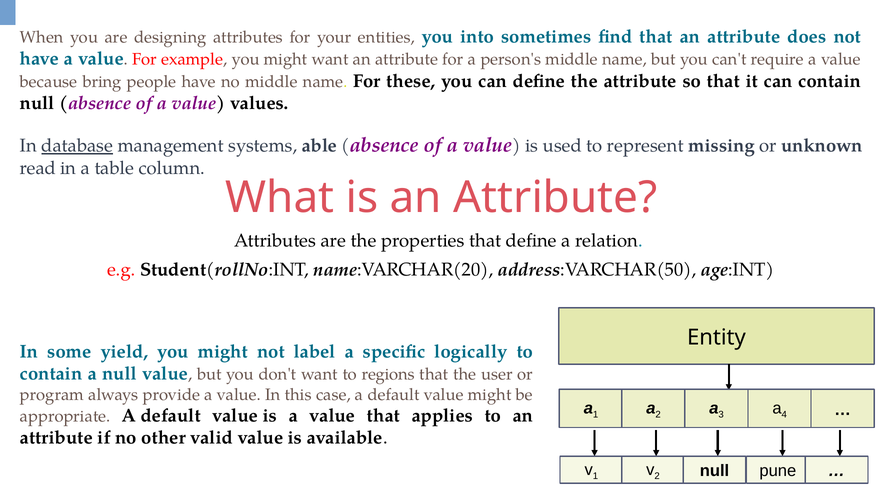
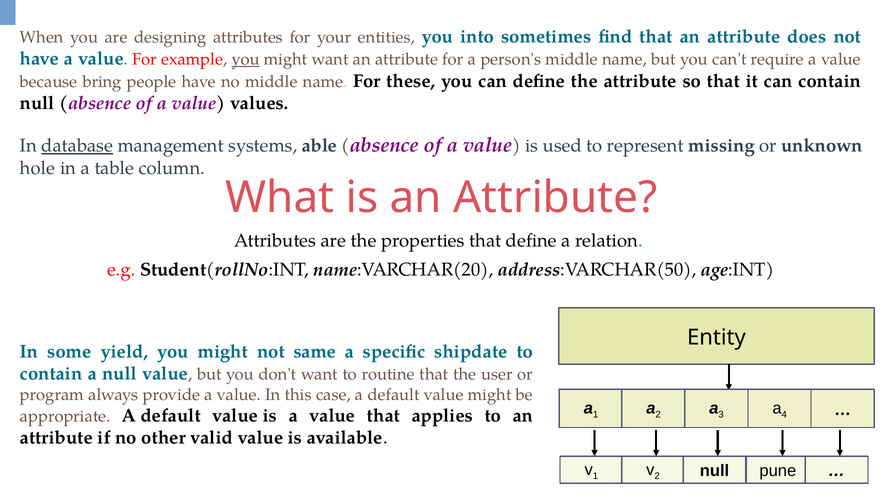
you underline: none -> present (246, 59)
read: read -> hole (38, 168)
label: label -> same (315, 351)
logically: logically -> shipdate (471, 351)
regions: regions -> routine (388, 374)
